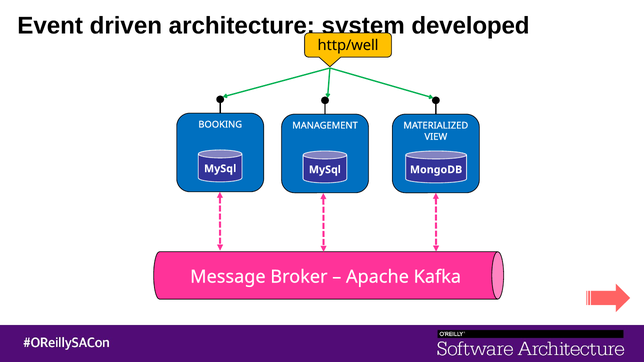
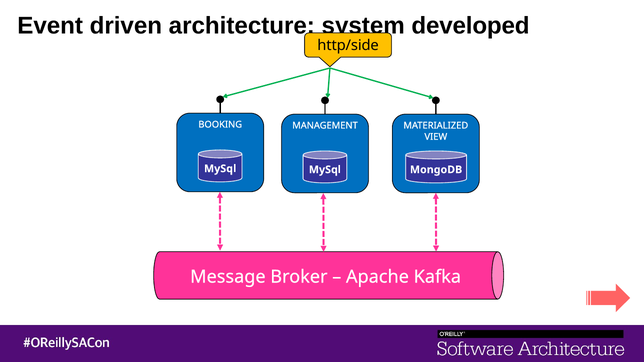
http/well: http/well -> http/side (348, 45)
